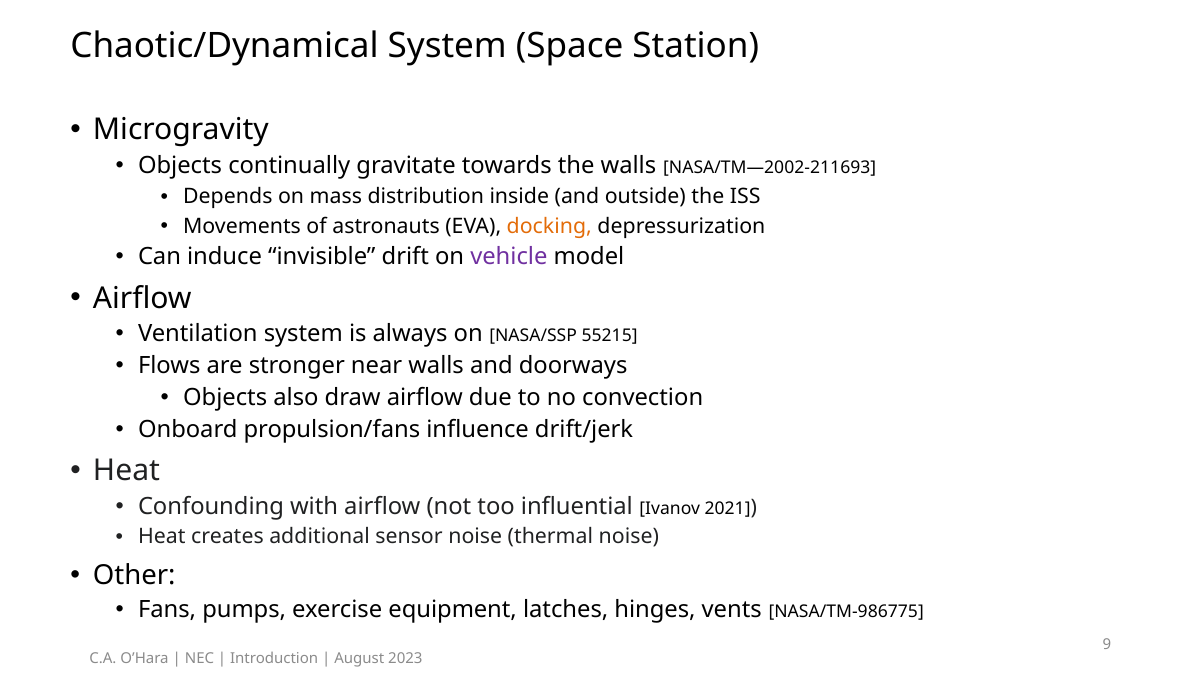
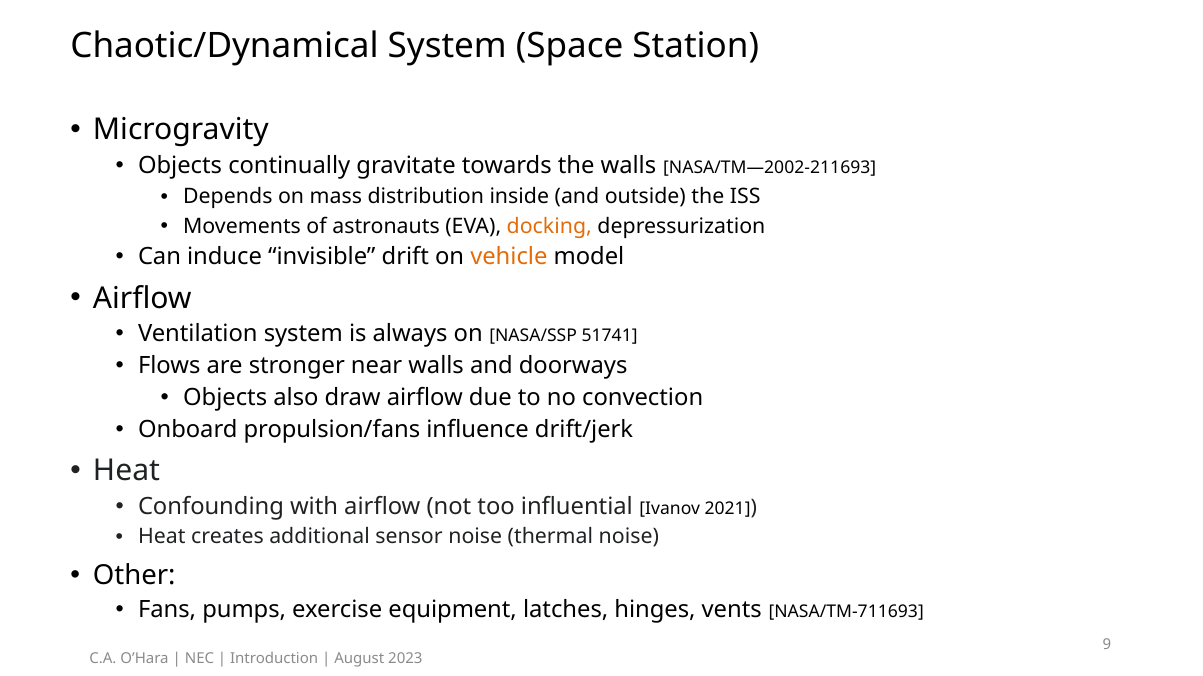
vehicle colour: purple -> orange (509, 257)
55215: 55215 -> 51741 (610, 336)
NASA/TM-986775: NASA/TM-986775 -> NASA/TM-711693 (846, 612)
